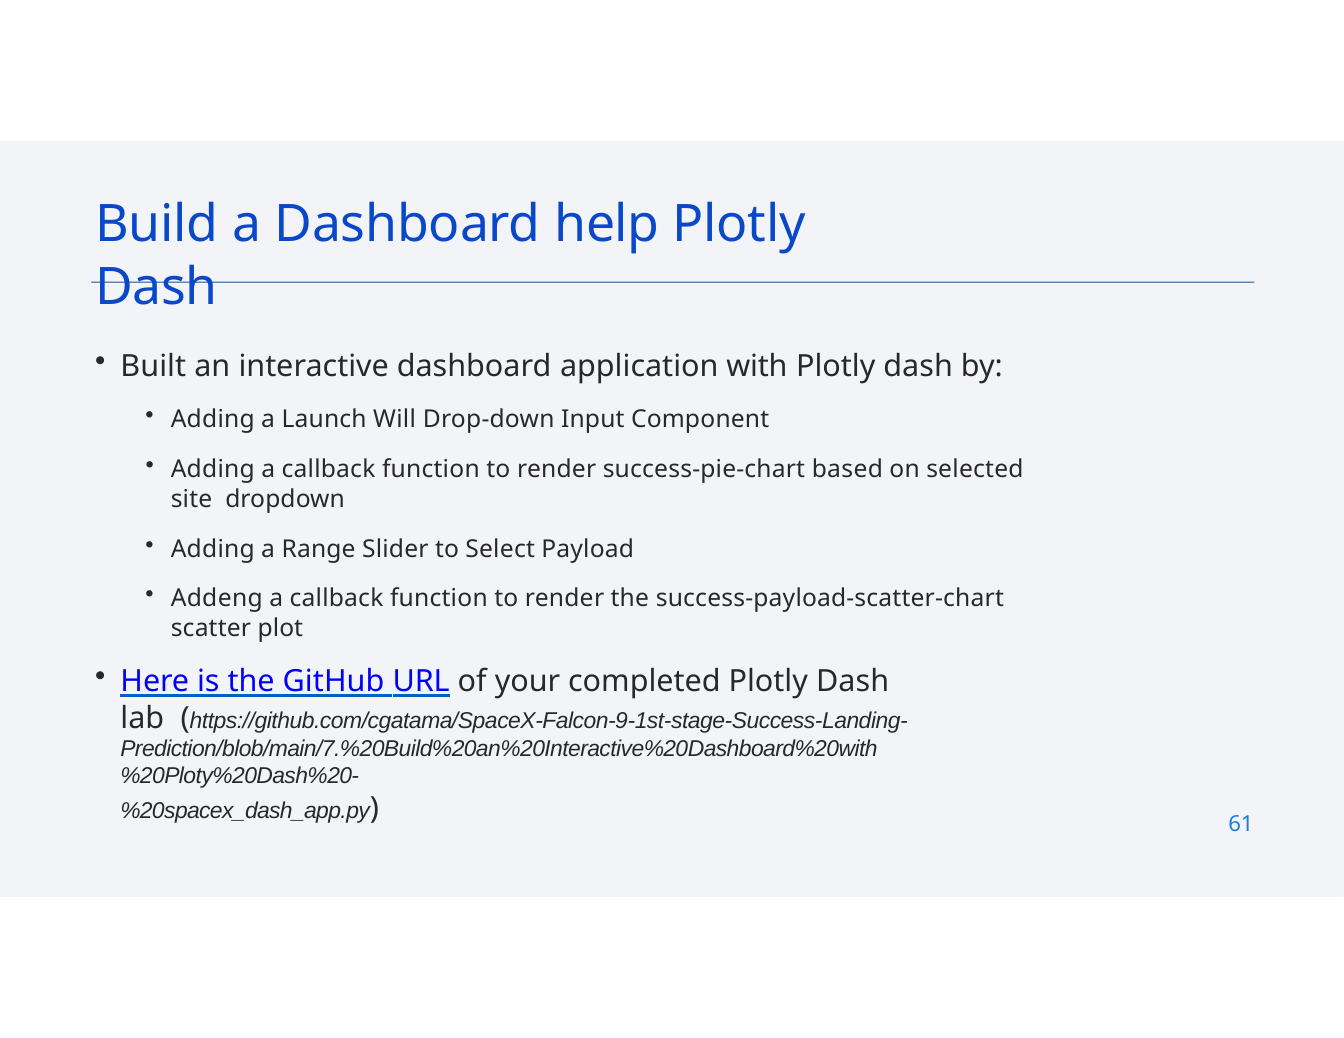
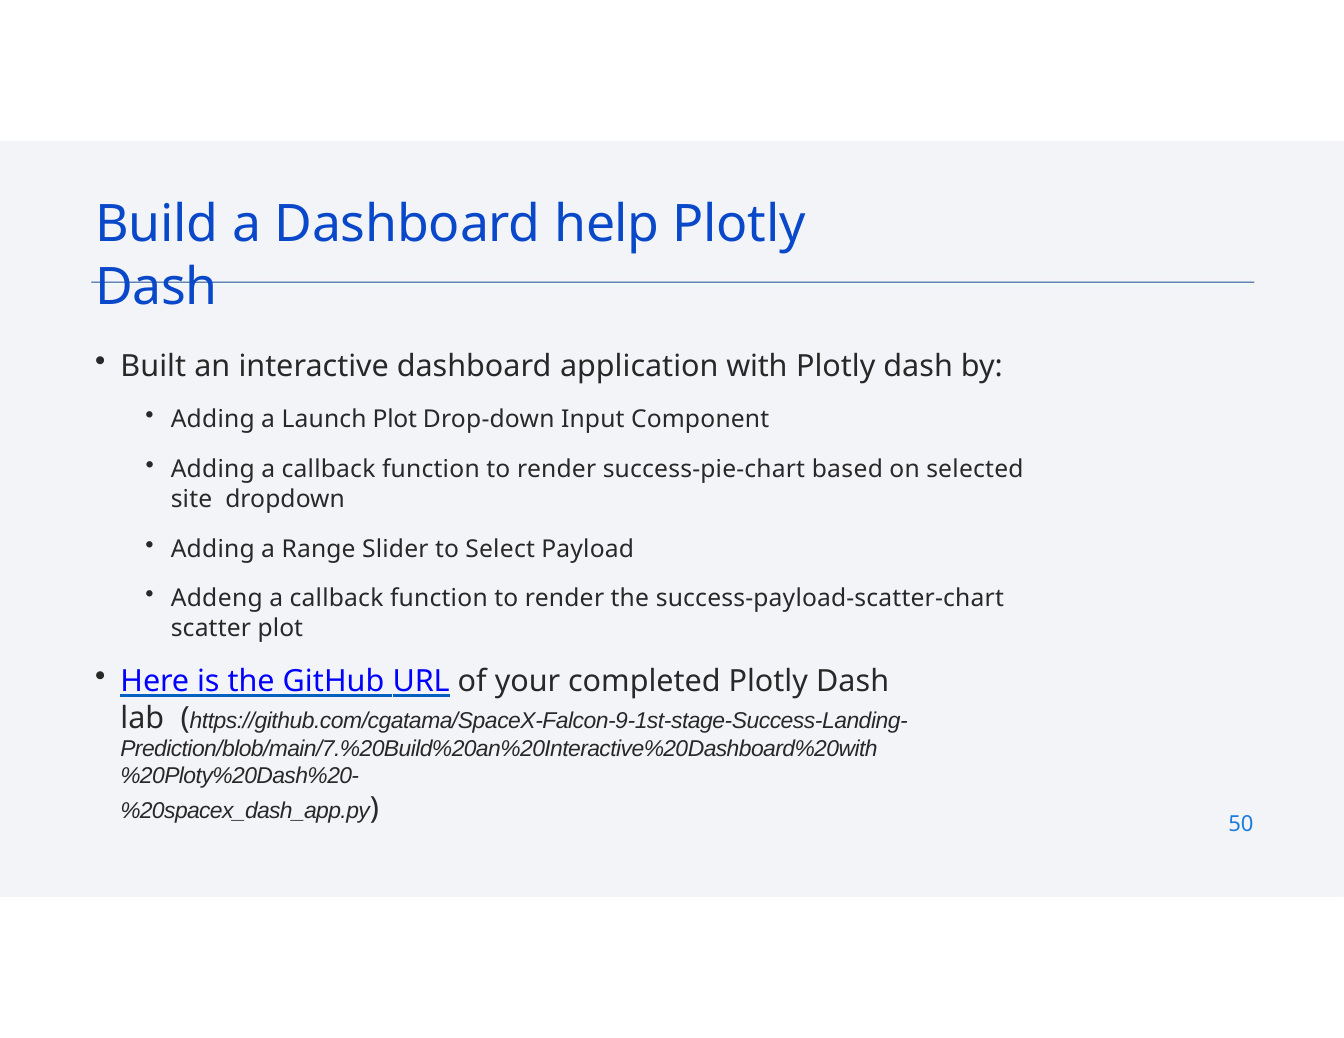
Launch Will: Will -> Plot (395, 420)
61: 61 -> 50 (1241, 825)
